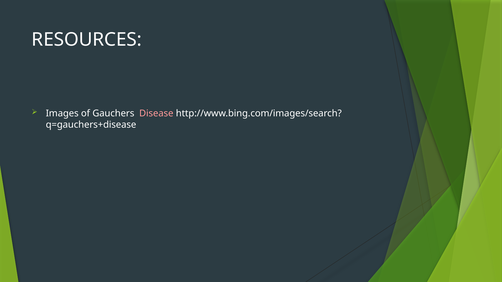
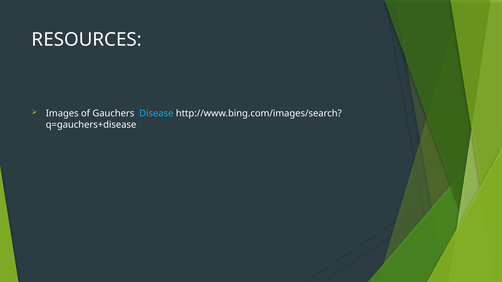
Disease colour: pink -> light blue (156, 114)
